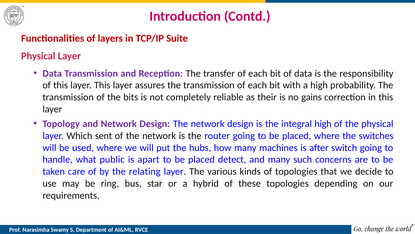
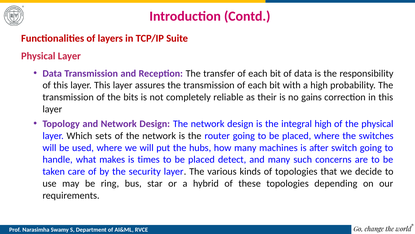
sent: sent -> sets (103, 135)
public: public -> makes (112, 159)
apart: apart -> times (149, 159)
relating: relating -> security (145, 171)
